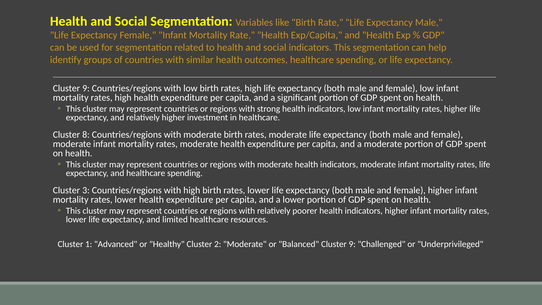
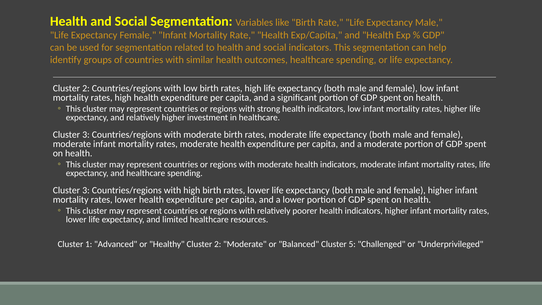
9: 9 -> 2 (86, 88)
8: 8 -> 3 (86, 135)
Balanced Cluster 9: 9 -> 5 (352, 244)
